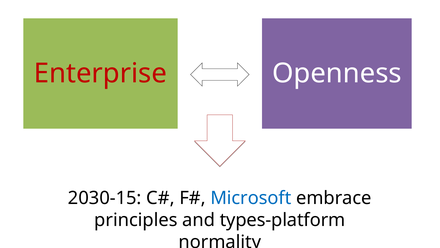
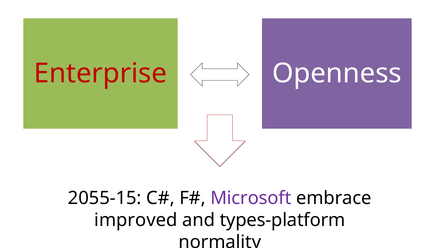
2030-15: 2030-15 -> 2055-15 (105, 198)
Microsoft colour: blue -> purple (251, 198)
principles: principles -> improved (136, 220)
